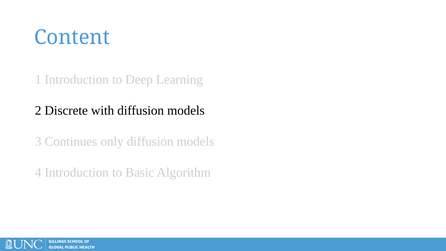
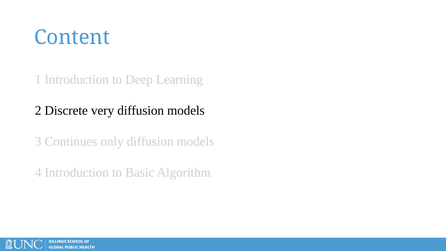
with: with -> very (103, 110)
